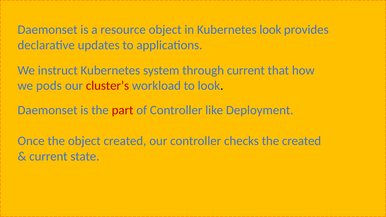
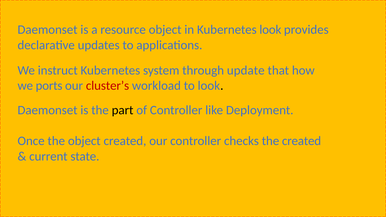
through current: current -> update (246, 70)
pods: pods -> ports (49, 86)
part colour: red -> black (123, 110)
